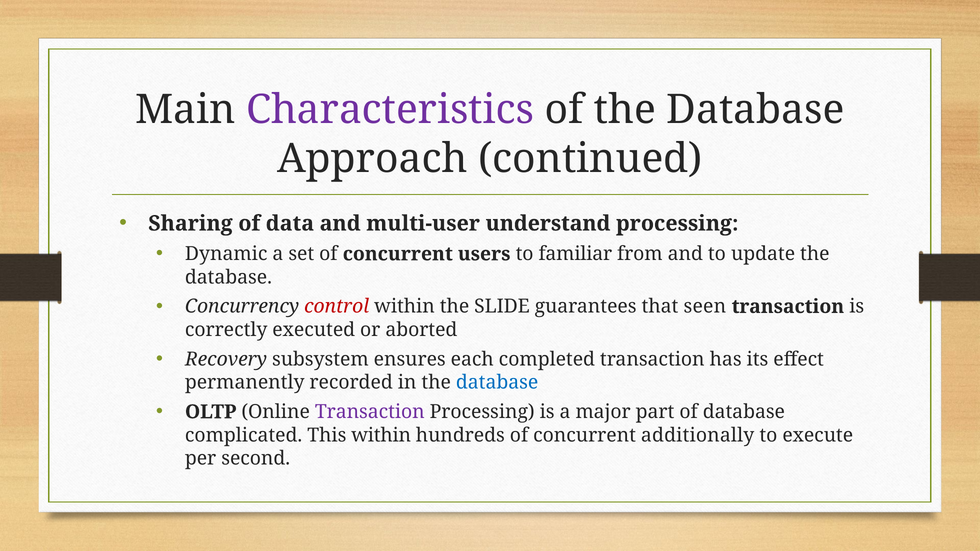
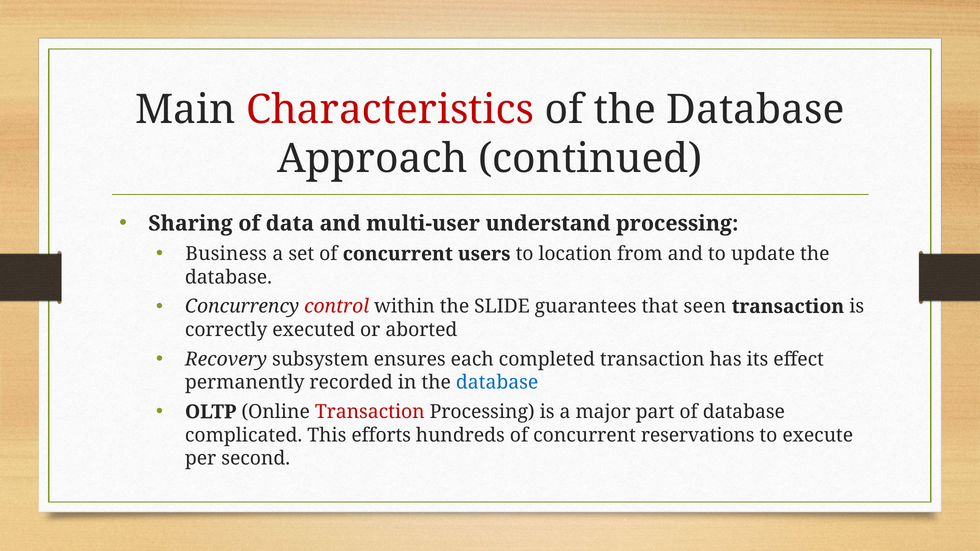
Characteristics colour: purple -> red (390, 110)
Dynamic: Dynamic -> Business (226, 254)
familiar: familiar -> location (575, 254)
Transaction colour: purple -> red (370, 412)
This within: within -> efforts (381, 435)
additionally: additionally -> reservations (698, 435)
